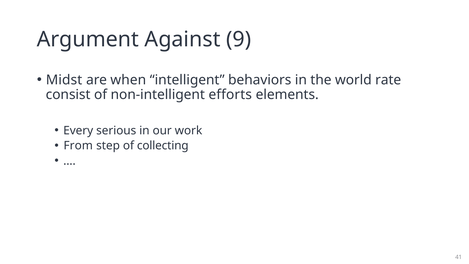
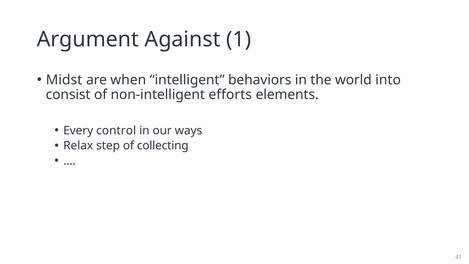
9: 9 -> 1 (239, 39)
rate: rate -> into (388, 80)
serious: serious -> control (116, 130)
work: work -> ways (189, 130)
From: From -> Relax (78, 146)
